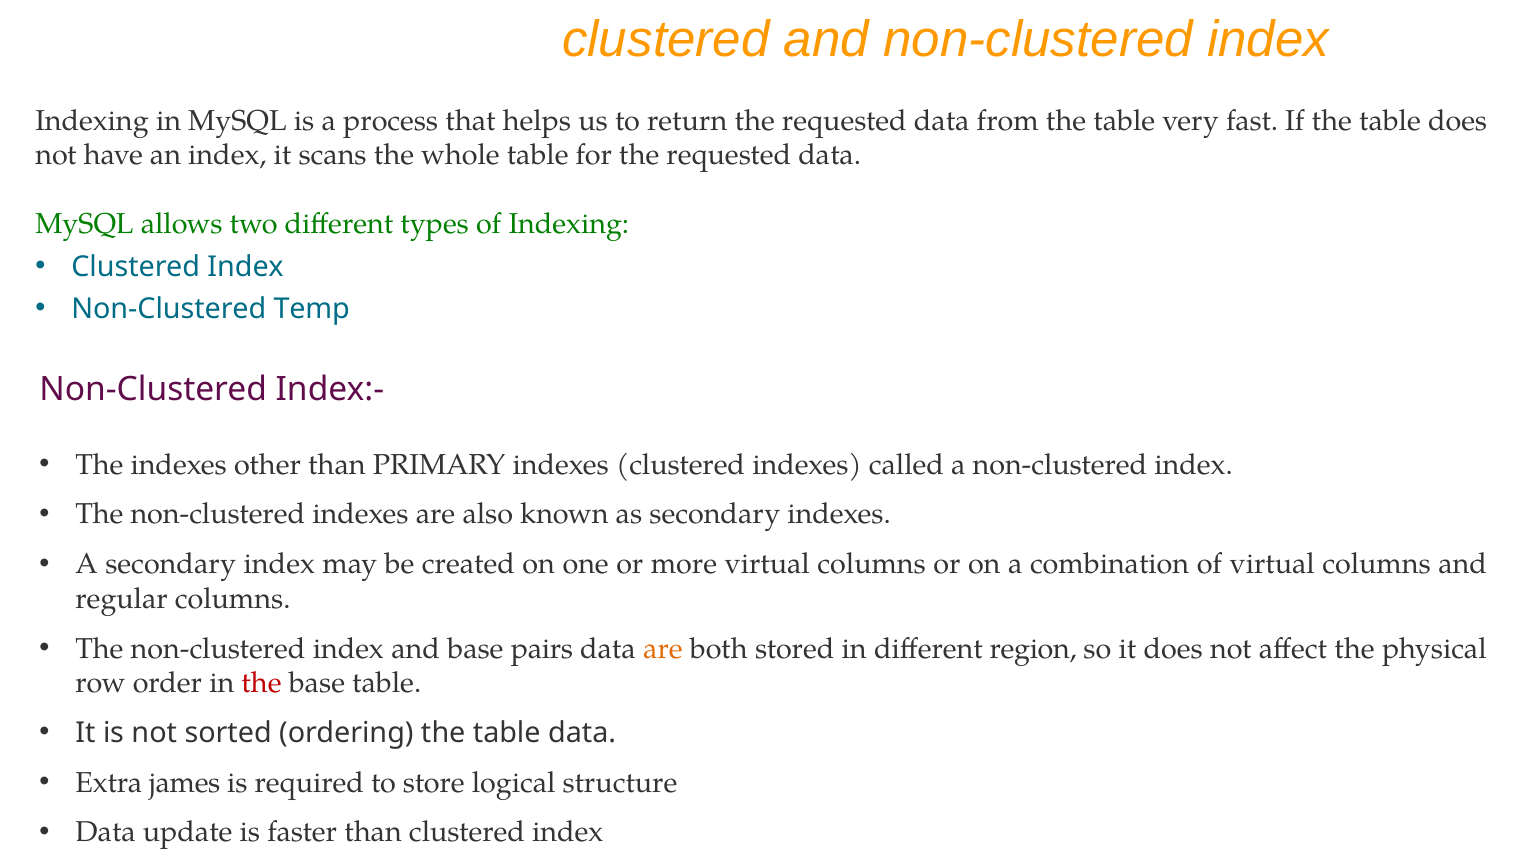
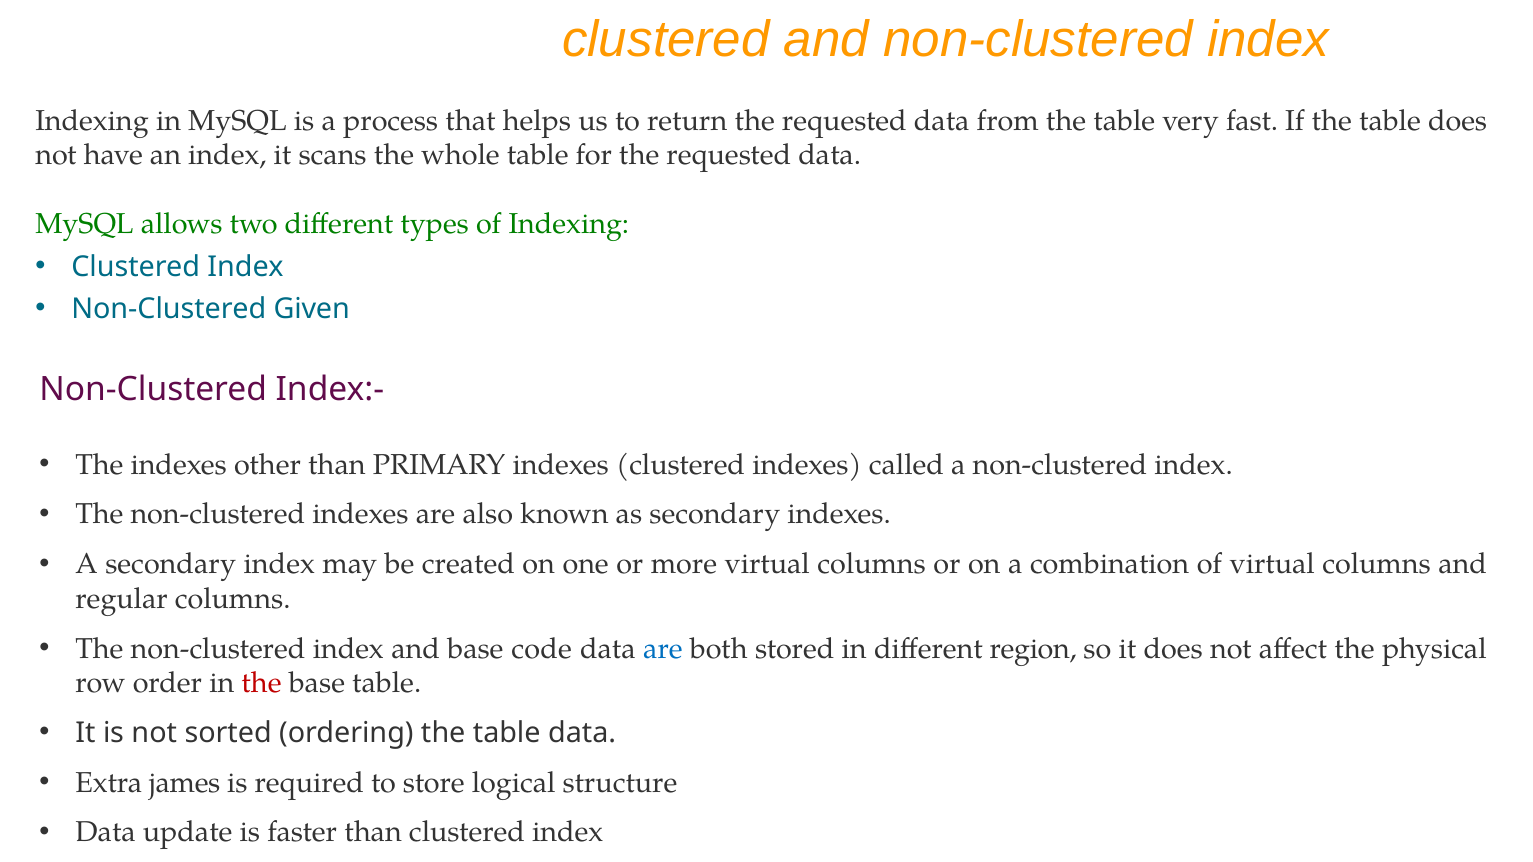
Temp: Temp -> Given (312, 309)
pairs: pairs -> code (542, 649)
are colour: orange -> blue (663, 649)
